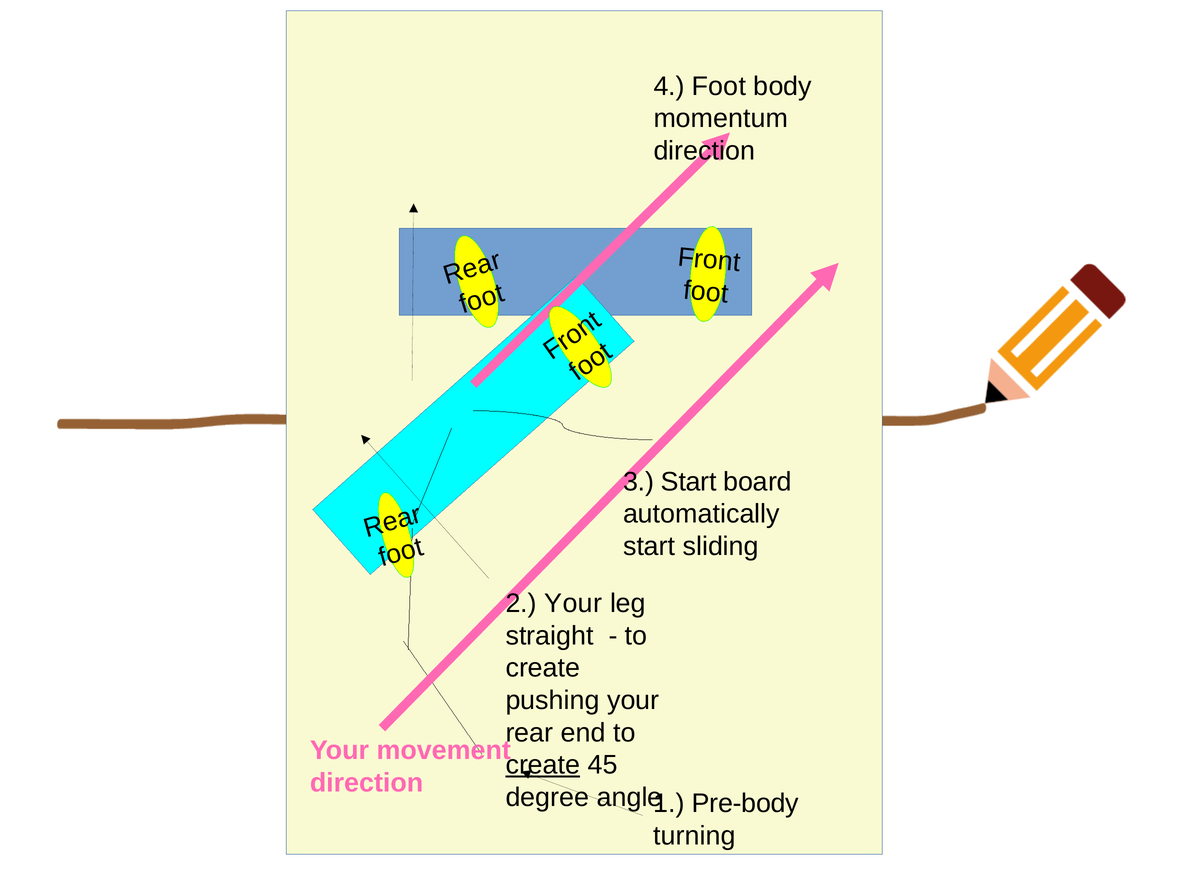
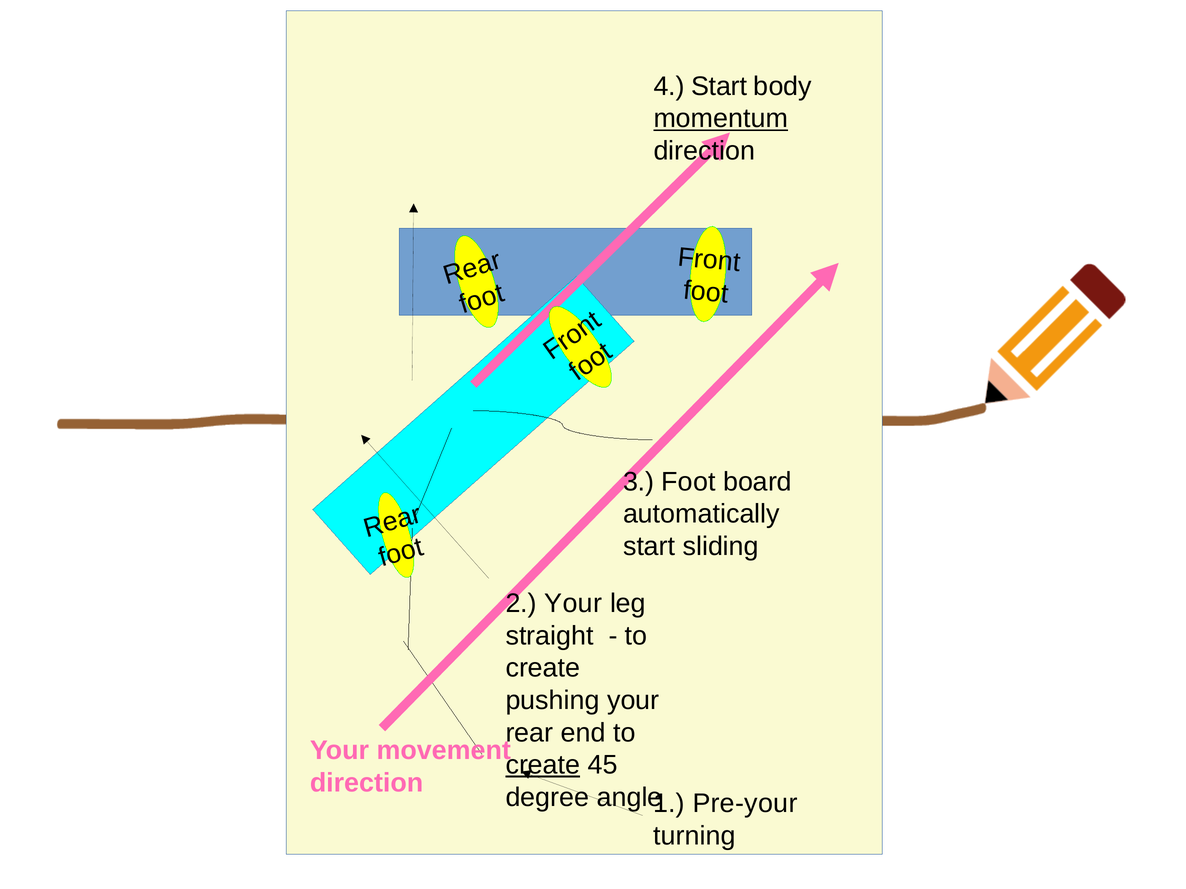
4 Foot: Foot -> Start (719, 86)
momentum underline: none -> present (721, 119)
3 Start: Start -> Foot (688, 482)
Pre-body: Pre-body -> Pre-your (745, 804)
